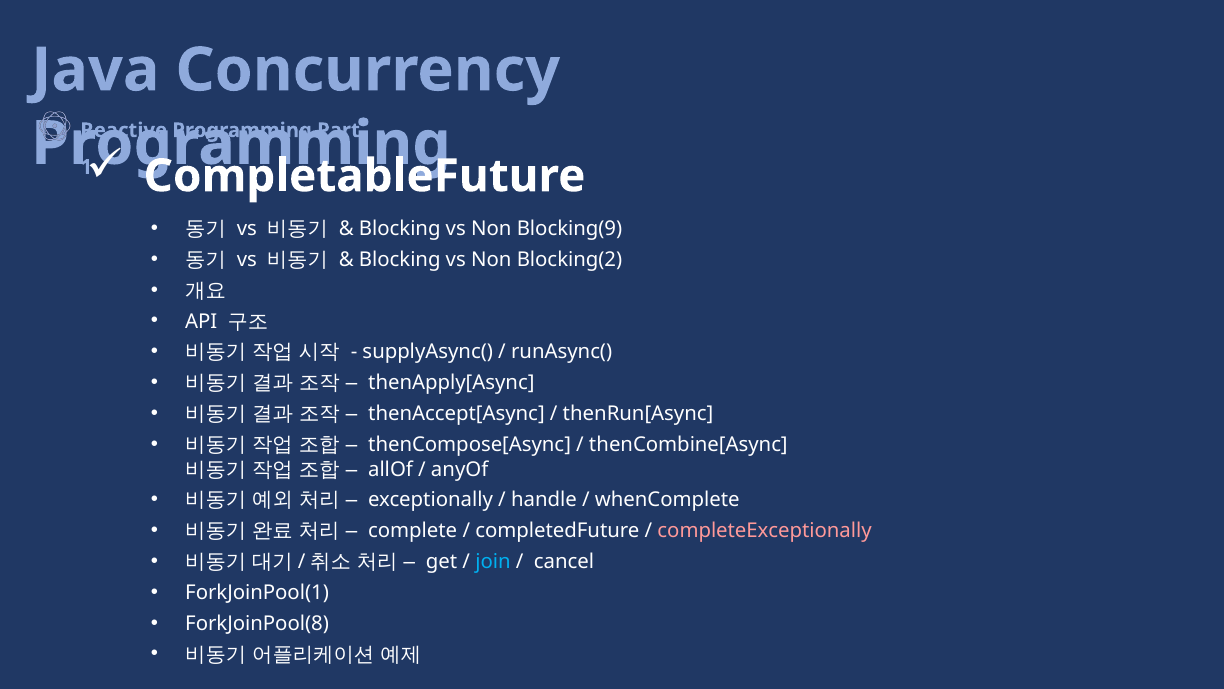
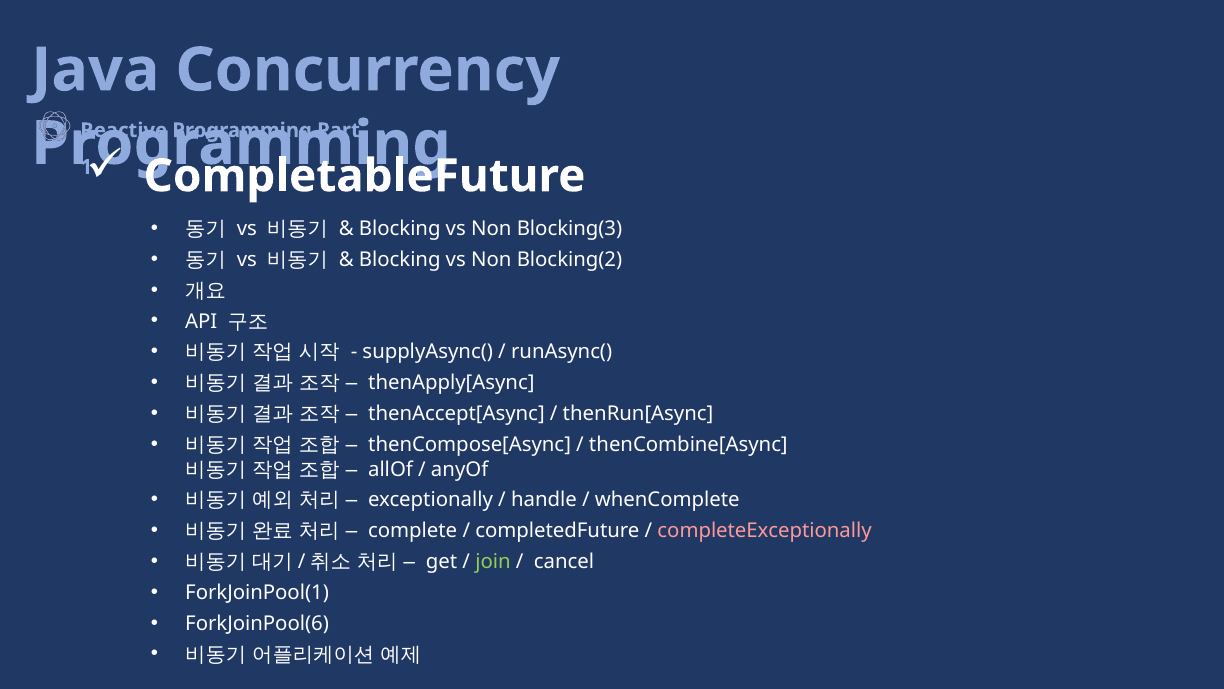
Blocking(9: Blocking(9 -> Blocking(3 (569, 229)
join colour: light blue -> light green (493, 561)
ForkJoinPool(8: ForkJoinPool(8 -> ForkJoinPool(6 (257, 623)
